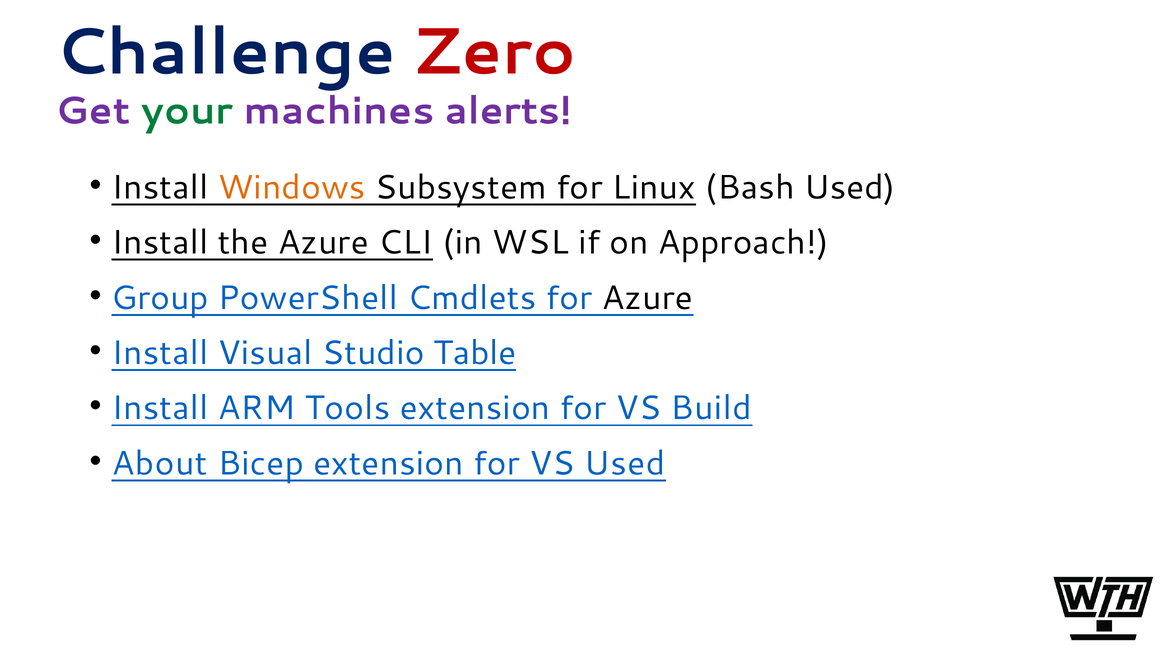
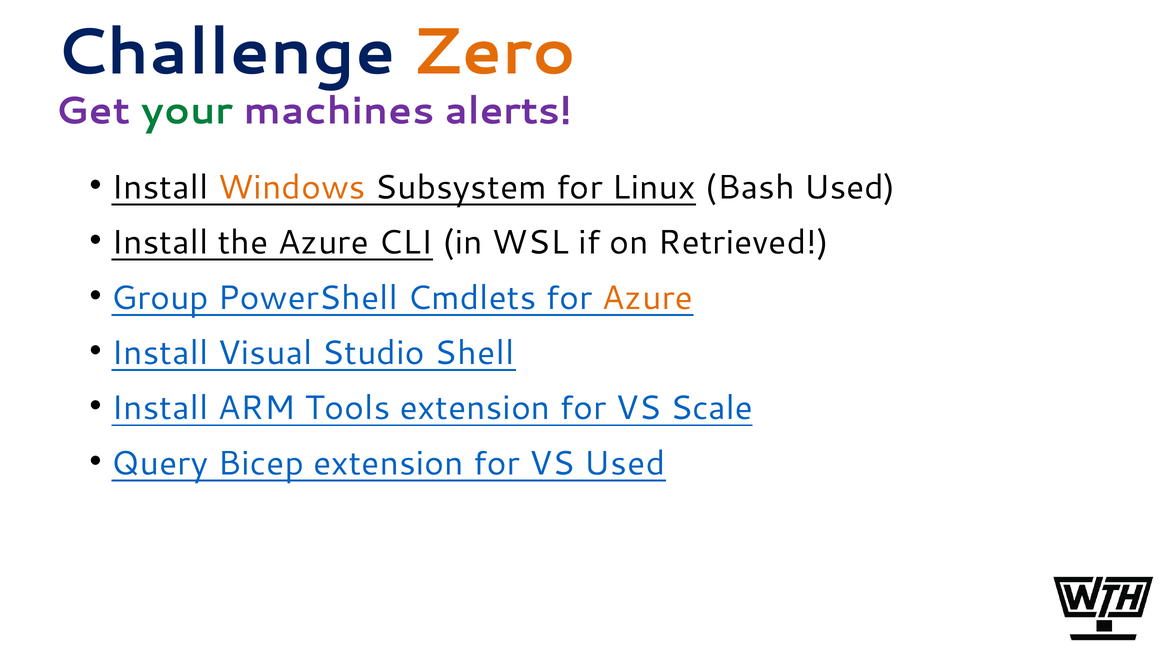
Zero colour: red -> orange (495, 52)
Approach: Approach -> Retrieved (743, 243)
Azure colour: black -> orange (647, 298)
Table: Table -> Shell (475, 353)
Build: Build -> Scale (711, 408)
About: About -> Query (160, 464)
